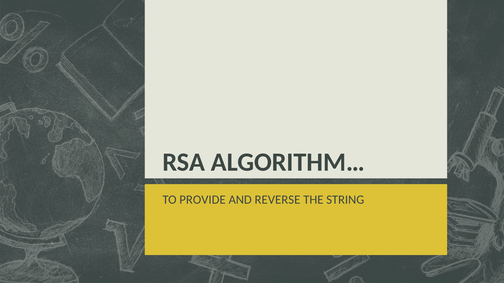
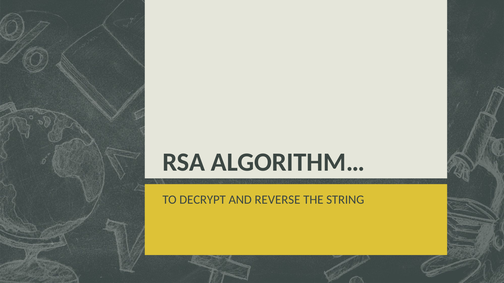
PROVIDE: PROVIDE -> DECRYPT (203, 200)
